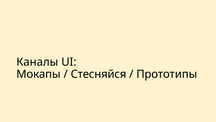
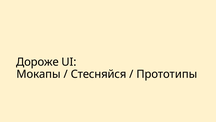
Каналы: Каналы -> Дороже (37, 62)
